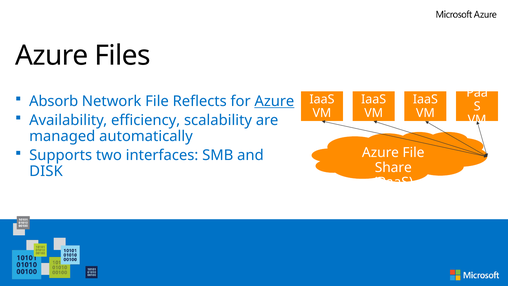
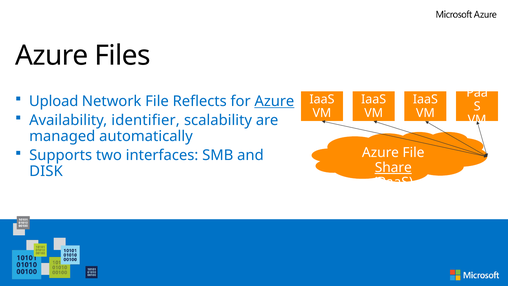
Absorb: Absorb -> Upload (54, 101)
efficiency: efficiency -> identifier (146, 120)
Share underline: none -> present (393, 167)
